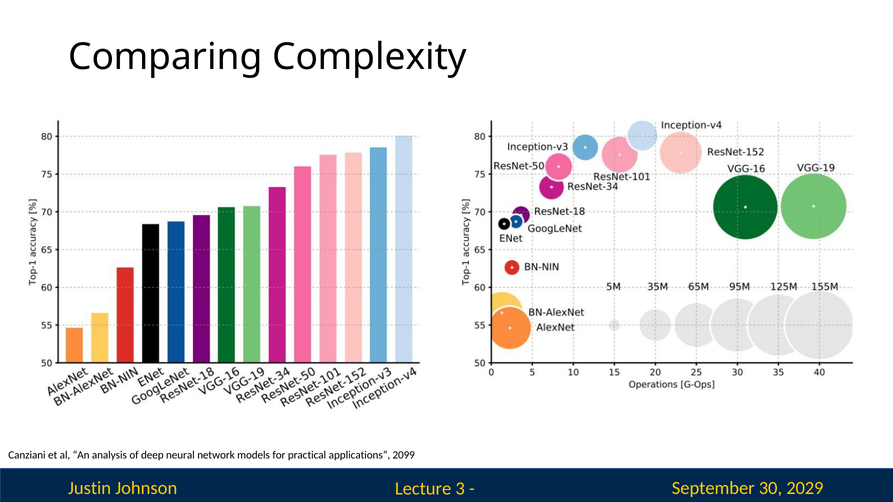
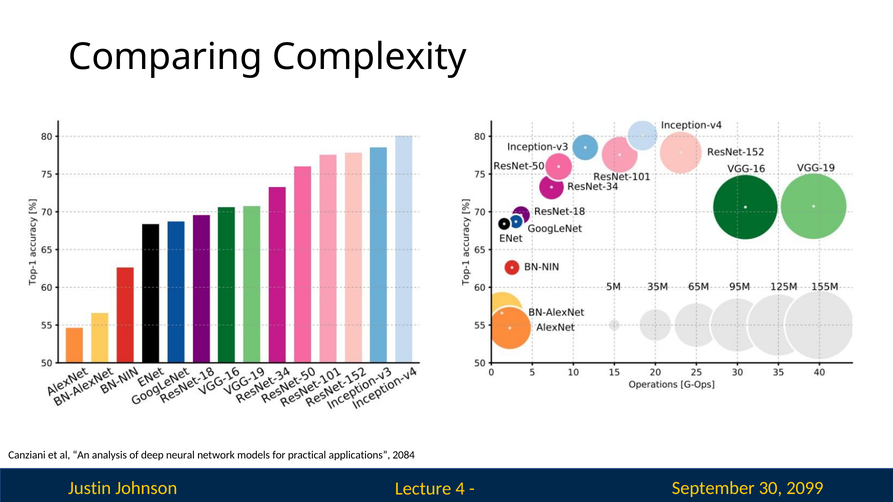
2099: 2099 -> 2084 (404, 455)
3: 3 -> 4 (460, 489)
2029: 2029 -> 2099 (805, 489)
